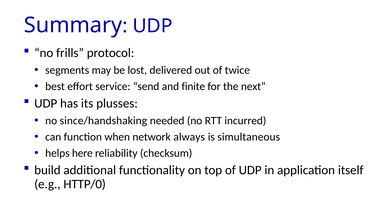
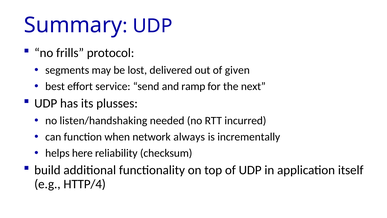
twice: twice -> given (237, 70)
finite: finite -> ramp (193, 86)
since/handshaking: since/handshaking -> listen/handshaking (103, 120)
simultaneous: simultaneous -> incrementally (249, 137)
HTTP/0: HTTP/0 -> HTTP/4 (85, 184)
